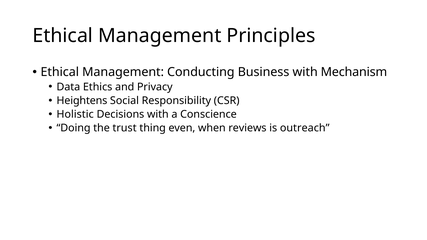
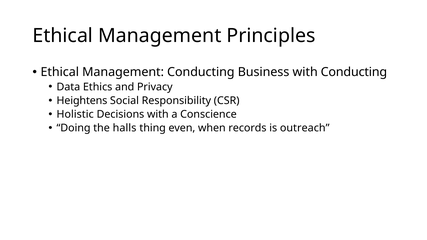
with Mechanism: Mechanism -> Conducting (354, 72)
trust: trust -> halls (125, 128)
reviews: reviews -> records (247, 128)
